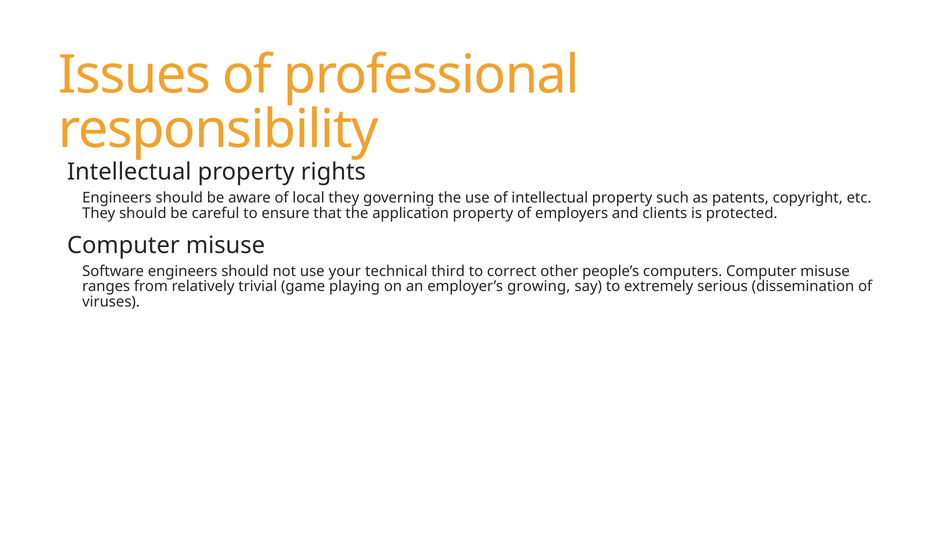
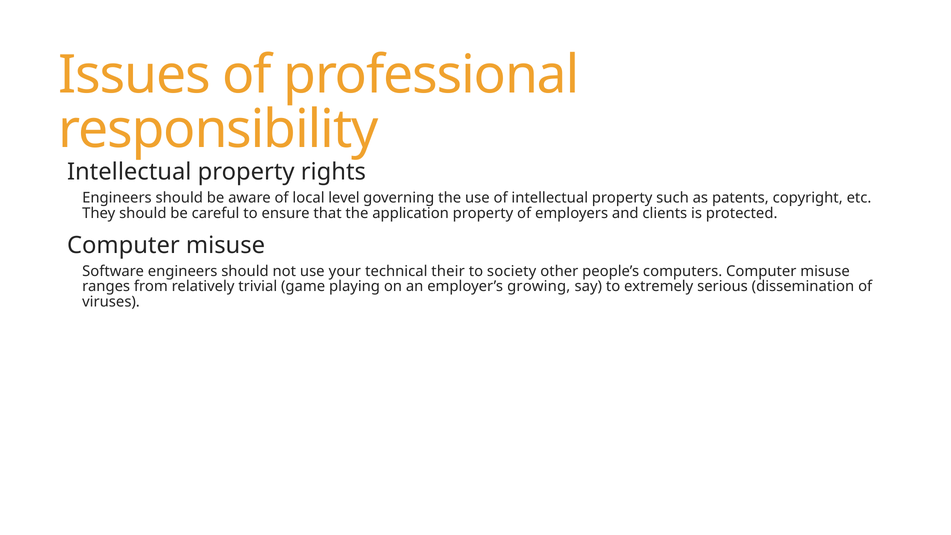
local they: they -> level (344, 198)
third: third -> their (448, 271)
correct: correct -> society (512, 271)
